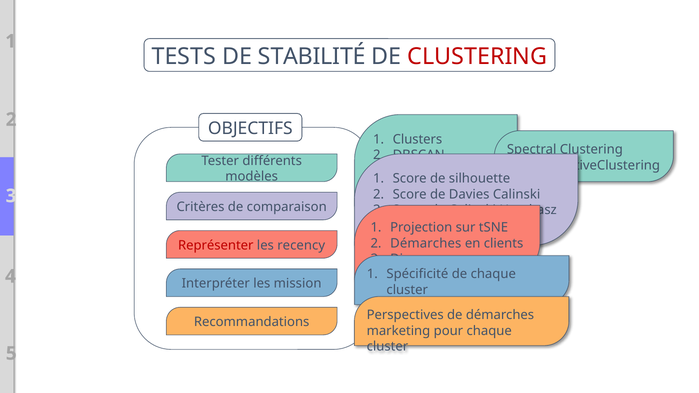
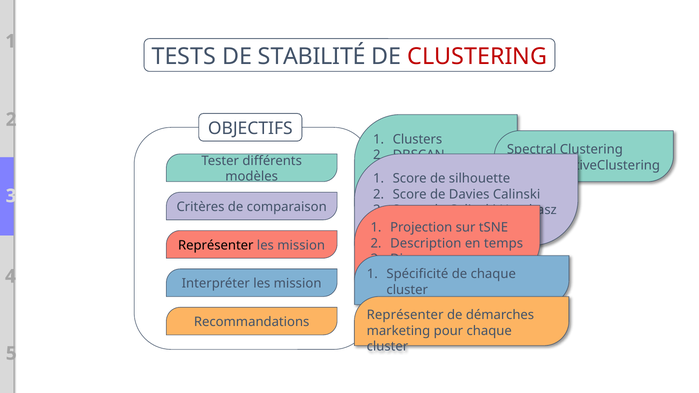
2 Démarches: Démarches -> Description (426, 243)
clients: clients -> temps (504, 243)
Représenter colour: red -> black (216, 245)
recency: recency -> mission (301, 245)
Perspectives: Perspectives -> Représenter (405, 315)
